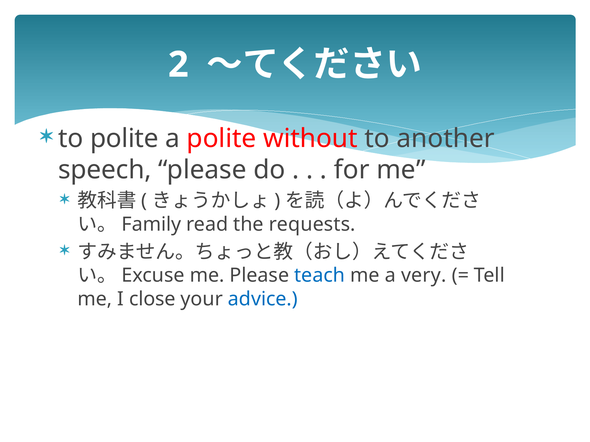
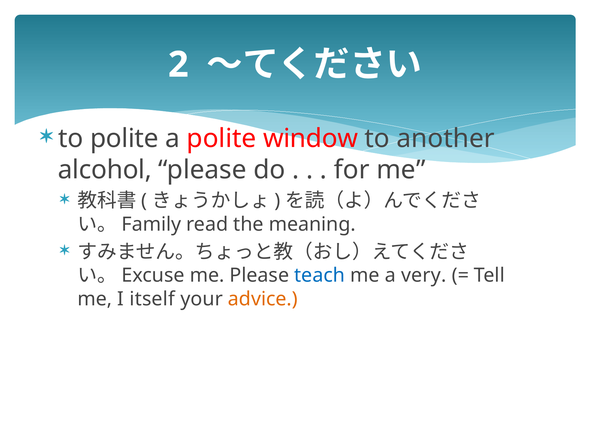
without: without -> window (311, 139)
speech: speech -> alcohol (105, 170)
requests: requests -> meaning (312, 225)
close: close -> itself (152, 299)
advice colour: blue -> orange (263, 299)
